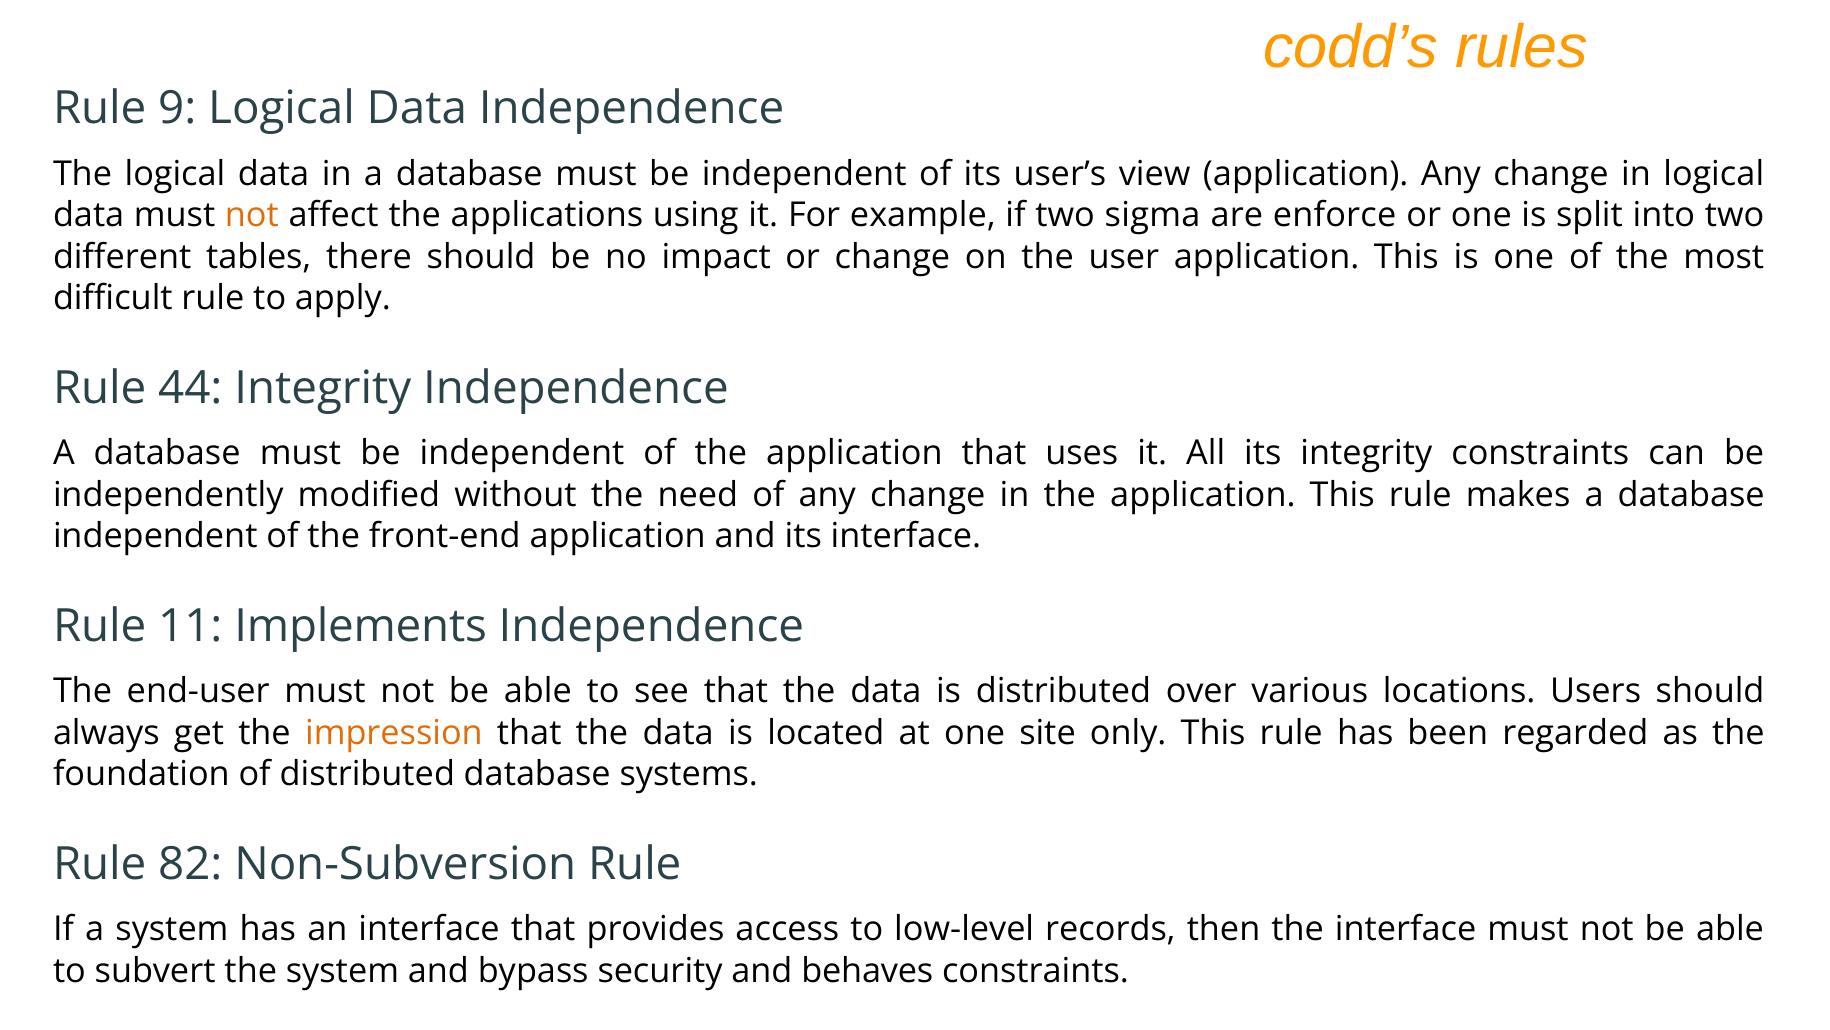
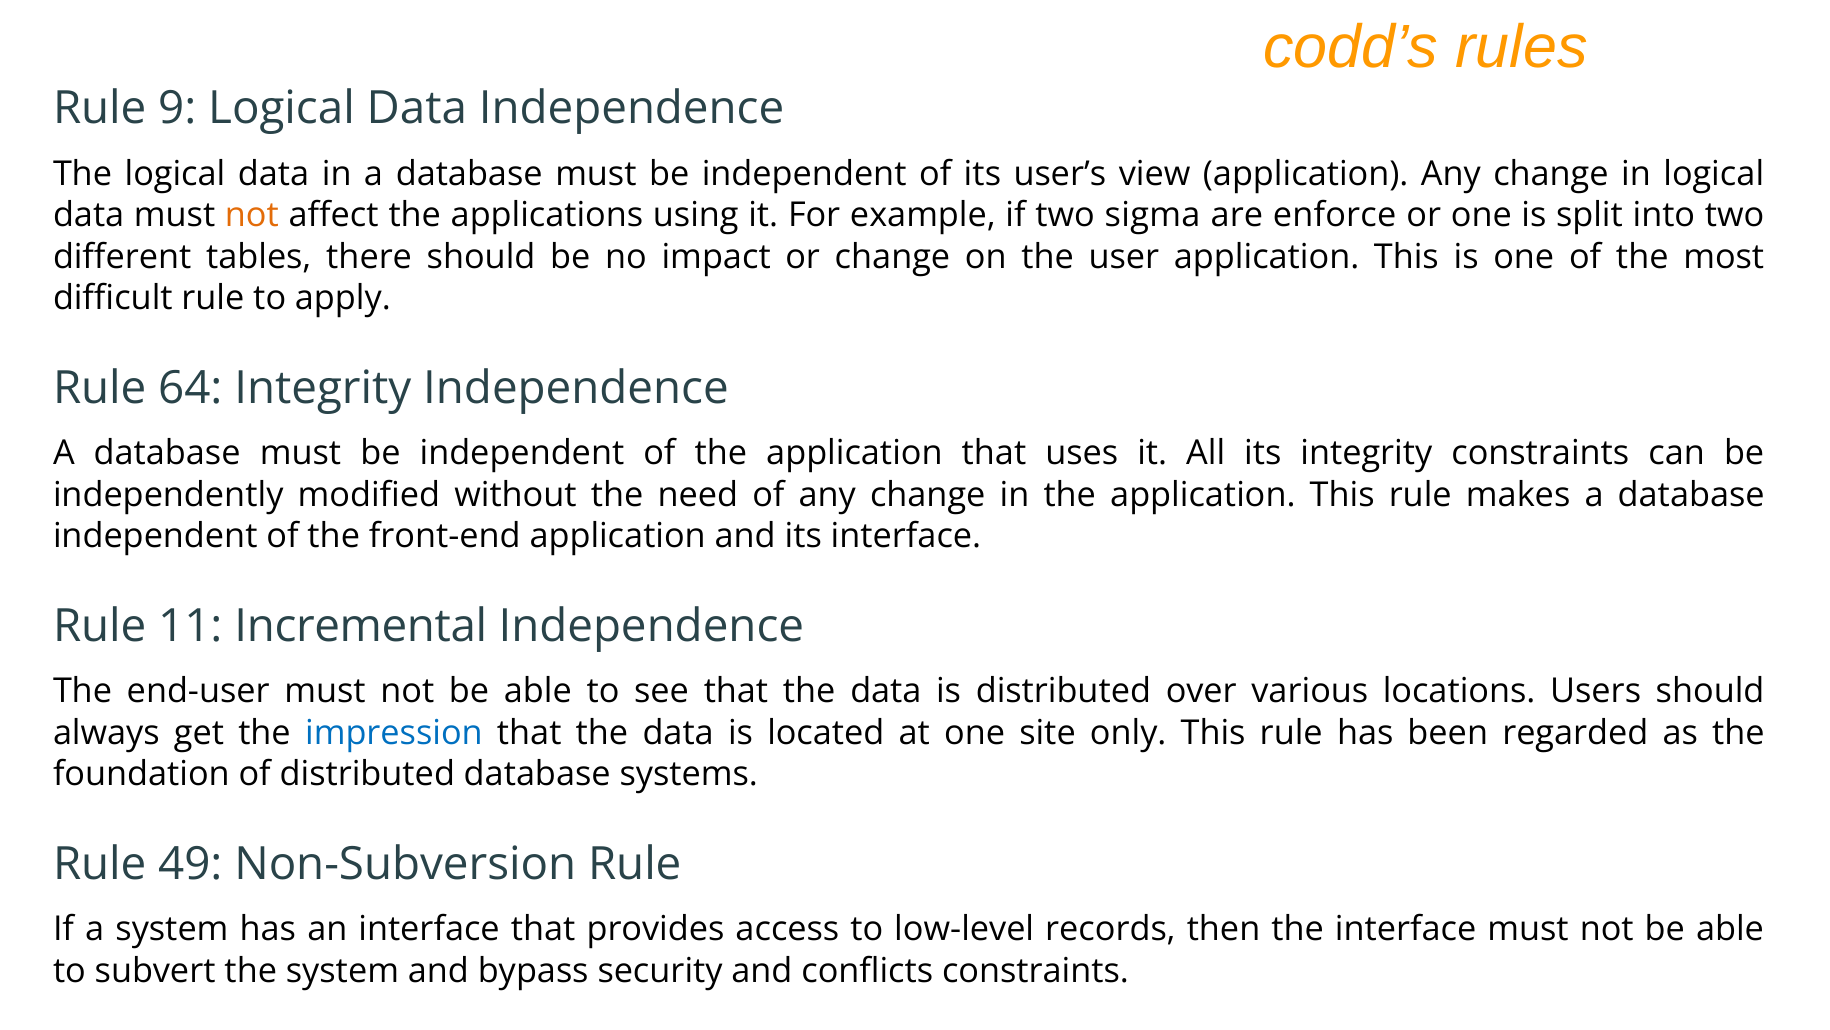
44: 44 -> 64 (190, 388)
Implements: Implements -> Incremental (361, 626)
impression colour: orange -> blue (394, 732)
82: 82 -> 49 (190, 863)
behaves: behaves -> conflicts (867, 970)
